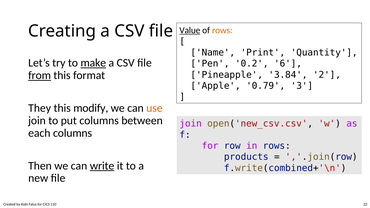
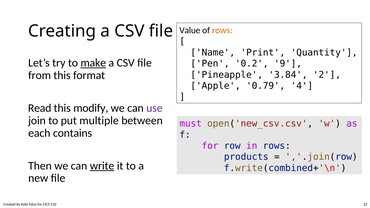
Value underline: present -> none (190, 30)
6: 6 -> 9 (288, 64)
from underline: present -> none (40, 75)
3: 3 -> 4 (302, 86)
They: They -> Read (40, 108)
use colour: orange -> purple (154, 108)
put columns: columns -> multiple (99, 121)
join: join -> must (191, 124)
each columns: columns -> contains (73, 133)
